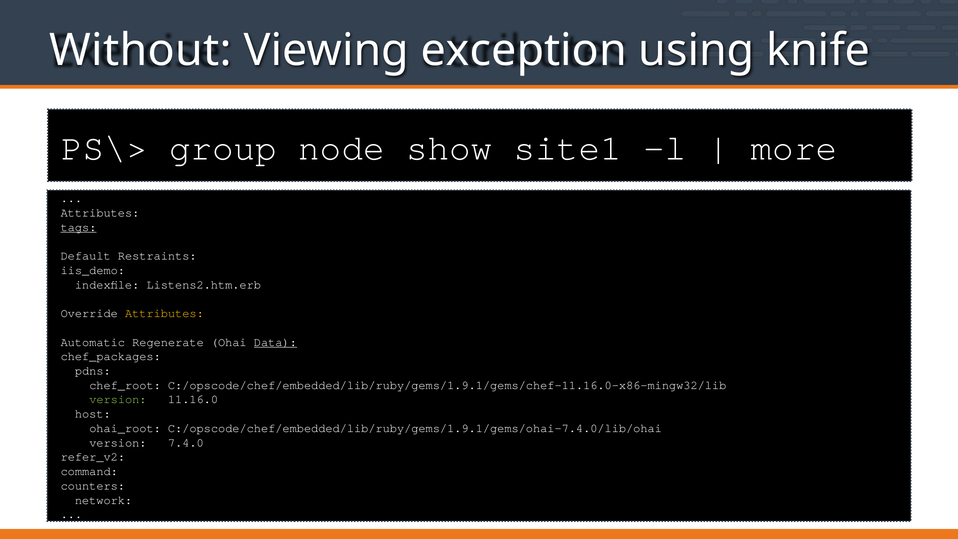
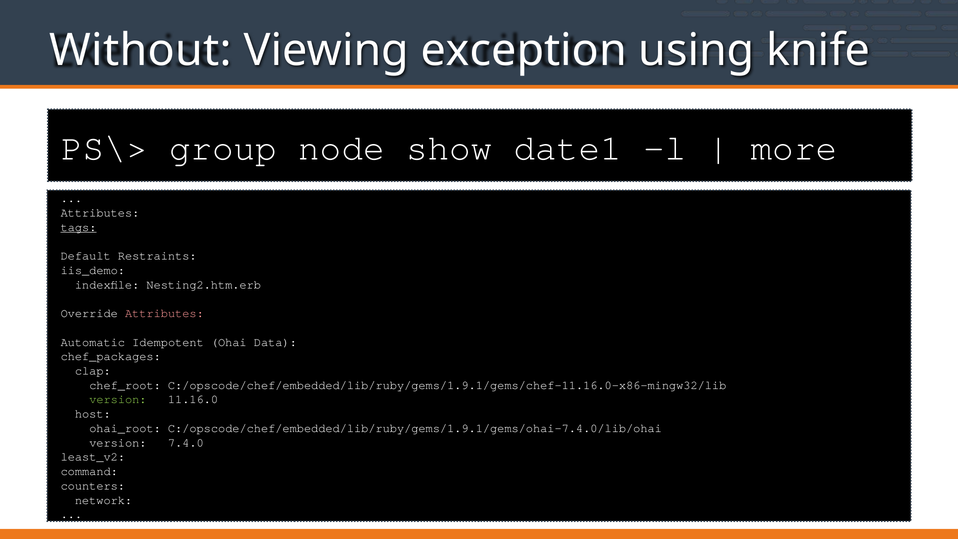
site1: site1 -> date1 (568, 148)
Listens2.htm.erb: Listens2.htm.erb -> Nesting2.htm.erb (204, 285)
Attributes colour: yellow -> pink (164, 313)
Regenerate: Regenerate -> Idempotent (168, 342)
Data underline: present -> none (275, 342)
pdns: pdns -> clap (93, 371)
refer_v2: refer_v2 -> least_v2 (93, 457)
